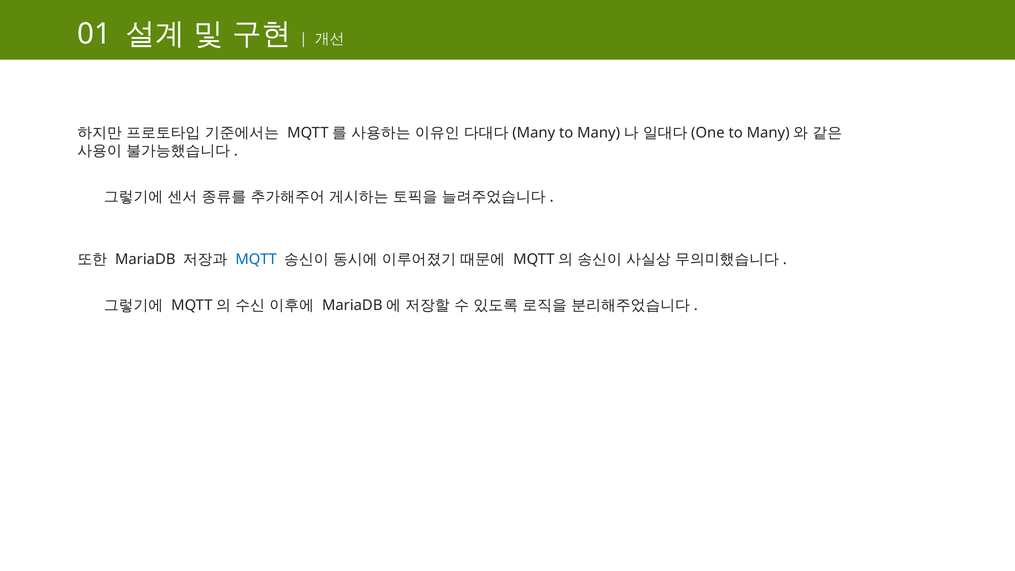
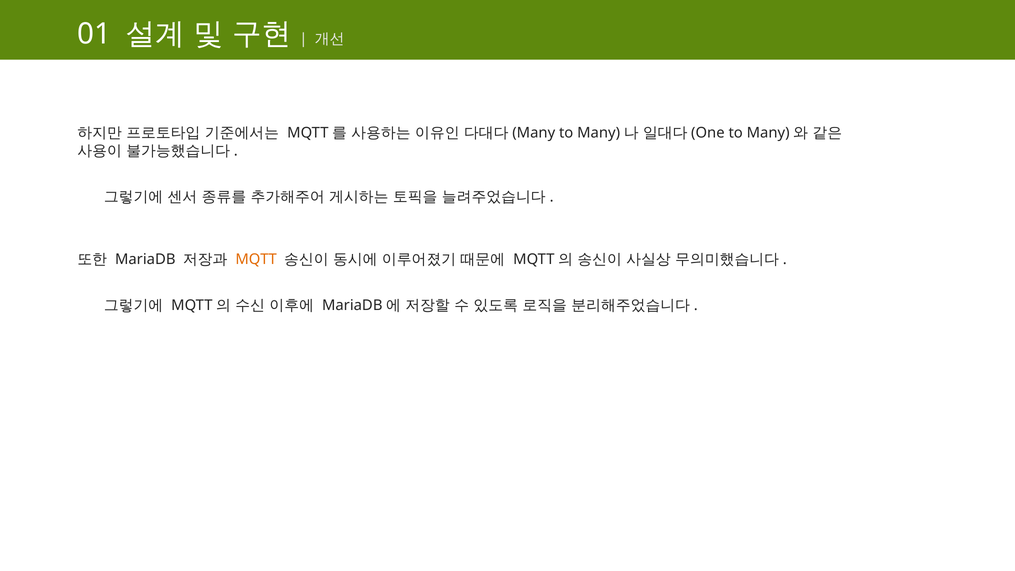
MQTT colour: blue -> orange (256, 259)
